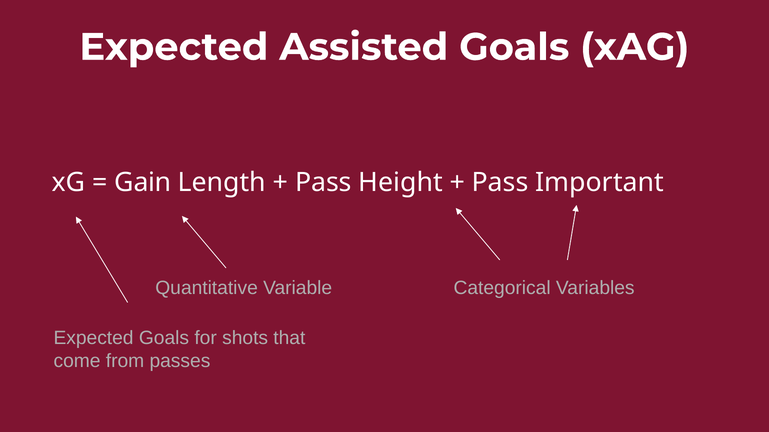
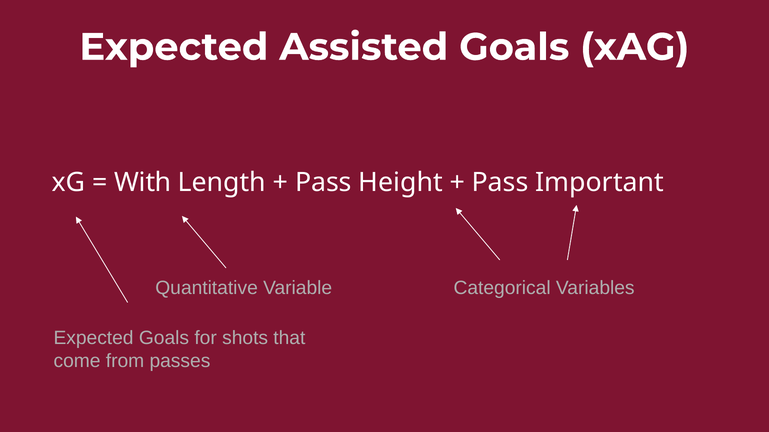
Gain: Gain -> With (143, 183)
